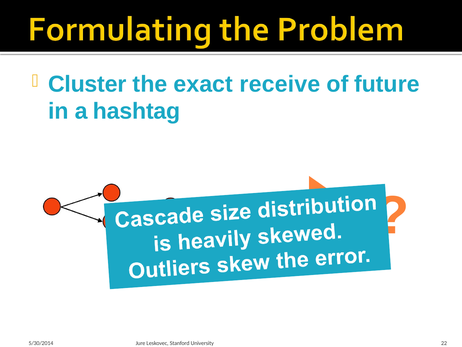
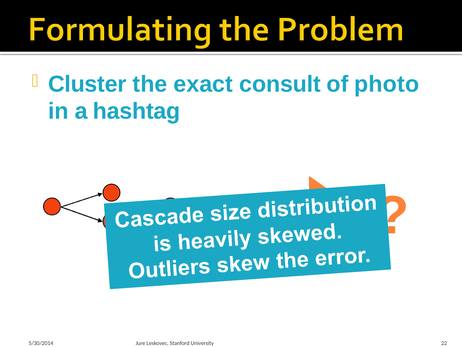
receive: receive -> consult (280, 84)
future: future -> photo (387, 84)
